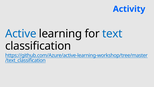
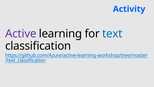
Active colour: blue -> purple (21, 34)
